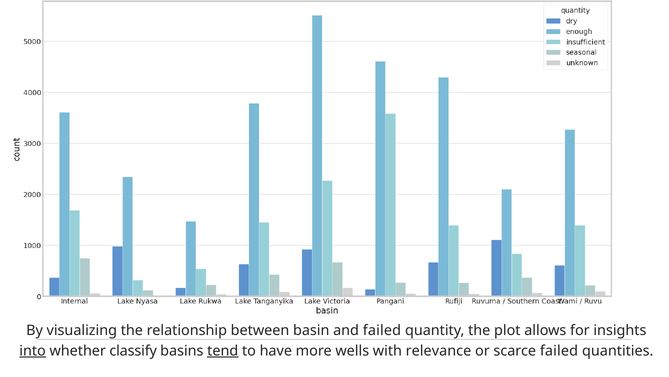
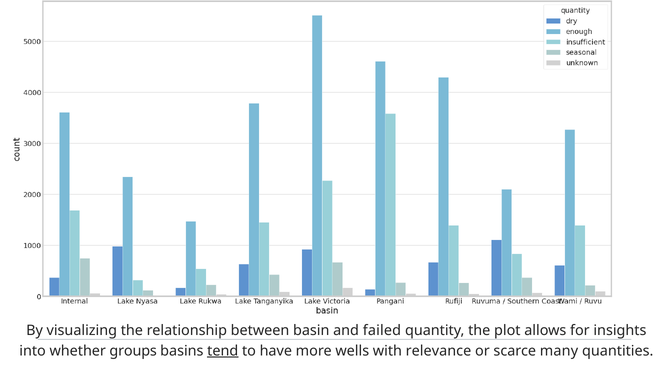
into underline: present -> none (33, 350)
classify: classify -> groups (133, 350)
scarce failed: failed -> many (559, 350)
